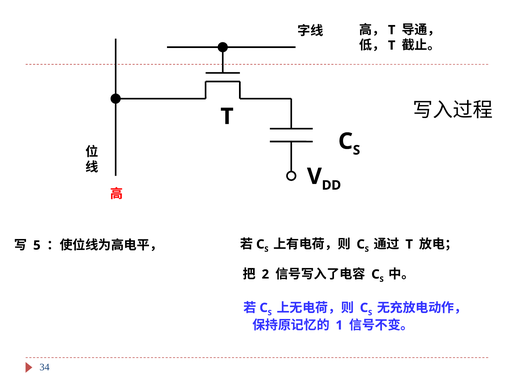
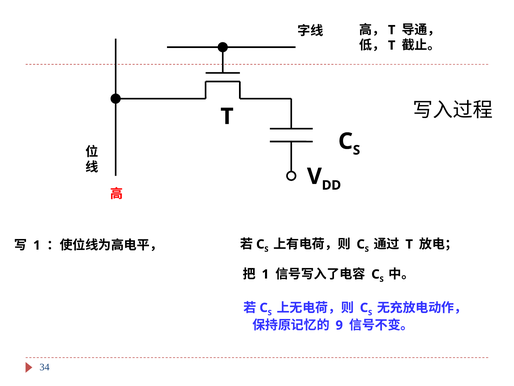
5: 5 -> 1 (37, 245)
2: 2 -> 1 (265, 274)
1: 1 -> 9 (339, 325)
